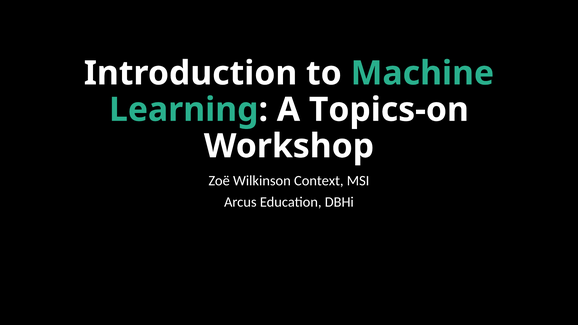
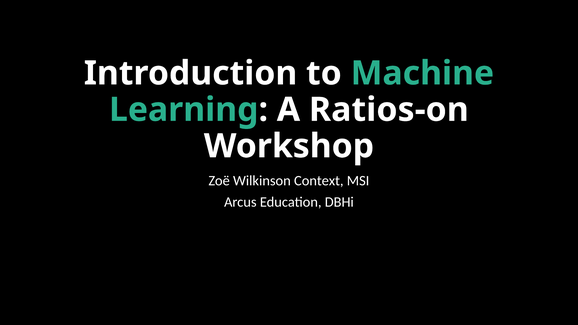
Topics-on: Topics-on -> Ratios-on (389, 110)
